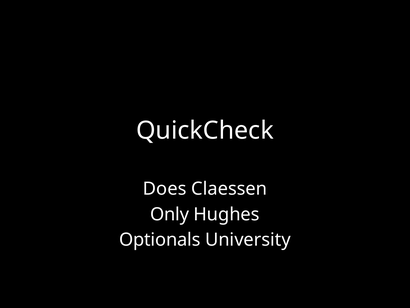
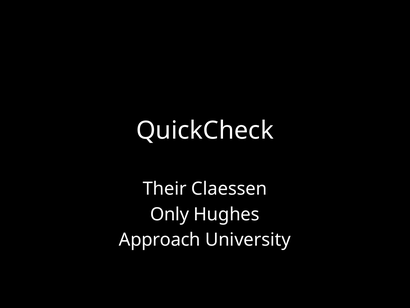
Does: Does -> Their (165, 189)
Optionals: Optionals -> Approach (160, 240)
